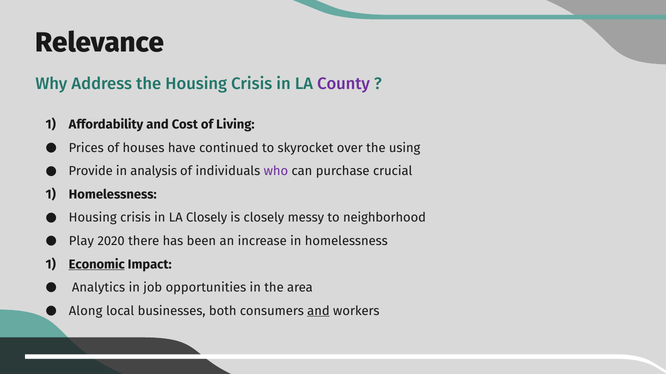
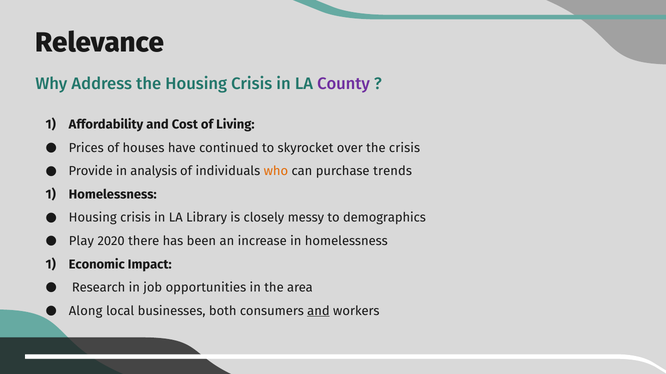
the using: using -> crisis (405, 148)
who colour: purple -> orange (276, 171)
crucial: crucial -> trends (393, 171)
LA Closely: Closely -> Library (207, 218)
neighborhood: neighborhood -> demographics (384, 218)
Economic underline: present -> none (97, 265)
Analytics: Analytics -> Research (99, 288)
